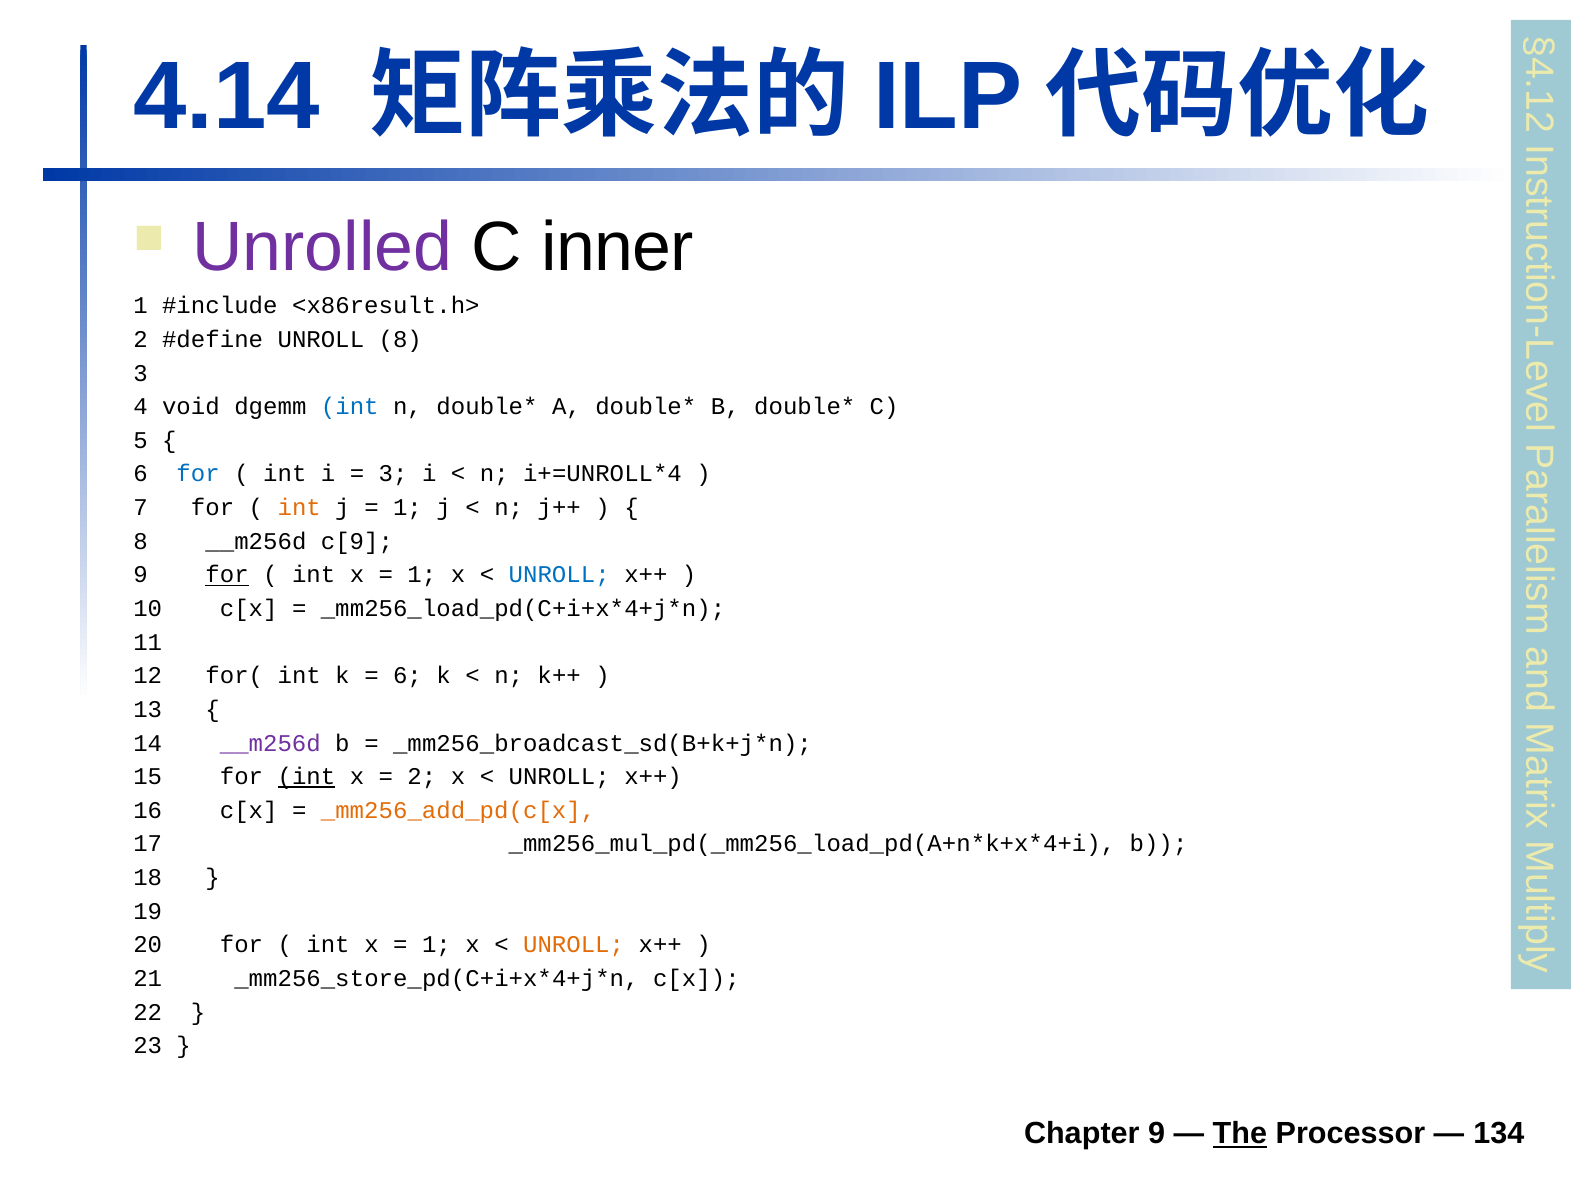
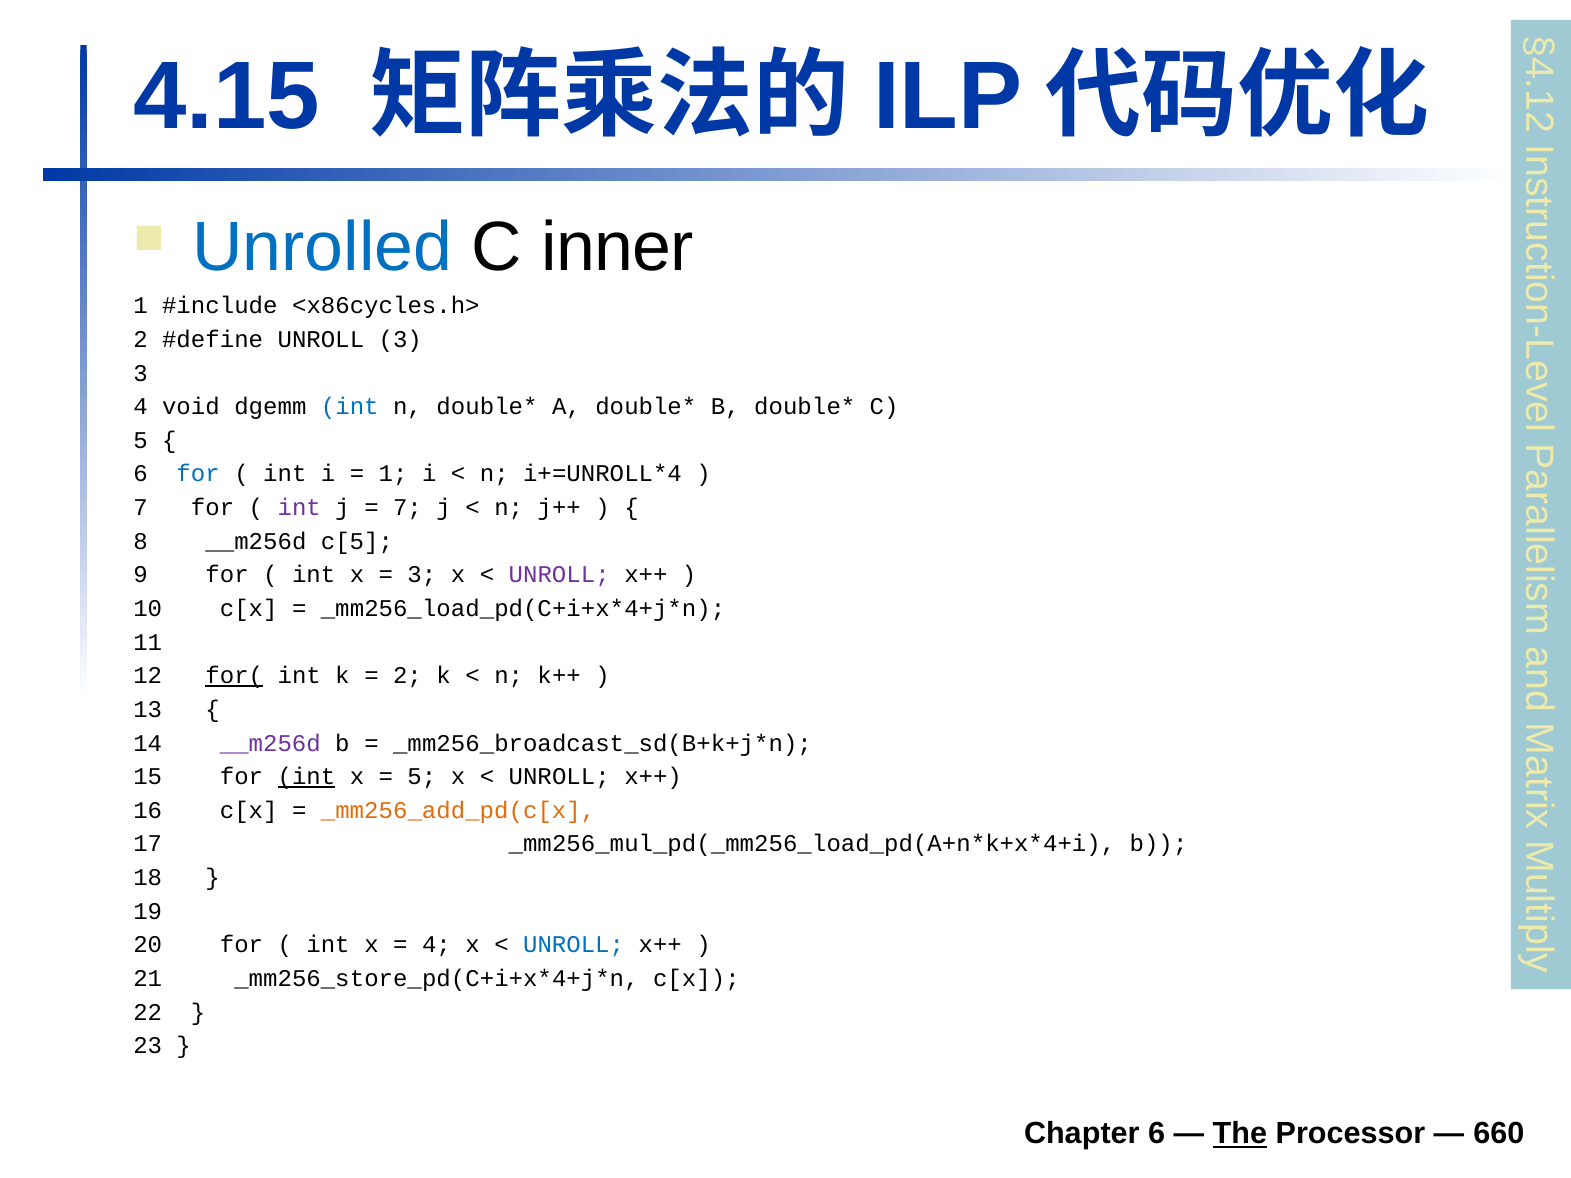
4.14: 4.14 -> 4.15 (227, 97)
Unrolled colour: purple -> blue (322, 248)
<x86result.h>: <x86result.h> -> <x86cycles.h> (386, 306)
UNROLL 8: 8 -> 3 (400, 340)
3: 3 -> 1 (393, 474)
int colour: orange -> purple (299, 508)
1: 1 -> 7 (407, 508)
c[9: c[9 -> c[5 (357, 541)
for underline: present -> none (227, 575)
1: 1 -> 3 (422, 575)
UNROLL colour: blue -> purple (559, 575)
for( underline: none -> present (234, 676)
6: 6 -> 2 (407, 676)
2: 2 -> 5 (422, 777)
1: 1 -> 4 (437, 945)
UNROLL colour: orange -> blue (574, 945)
Chapter 9: 9 -> 6 (1157, 1134)
134: 134 -> 660 (1499, 1134)
